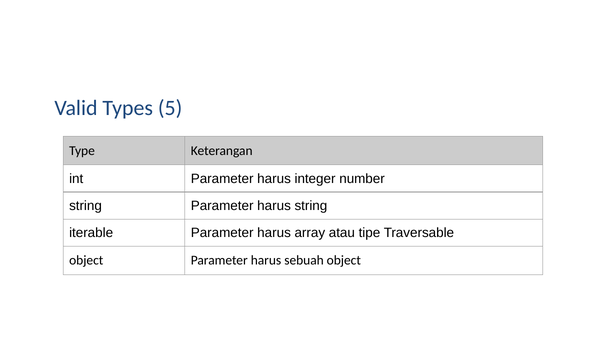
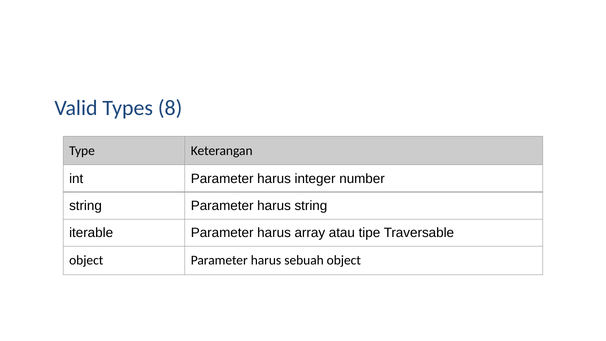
5: 5 -> 8 (170, 108)
